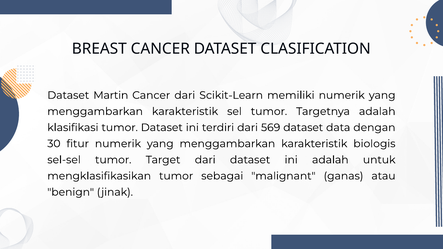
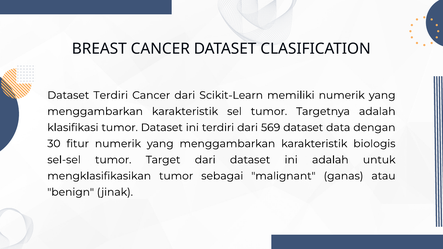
Dataset Martin: Martin -> Terdiri (111, 95)
